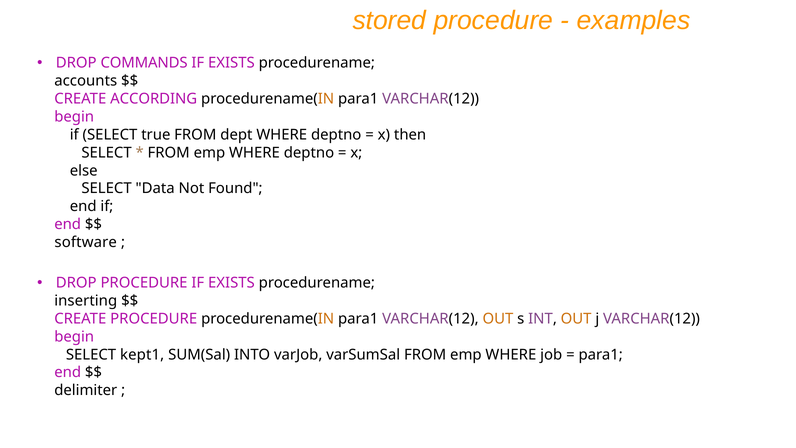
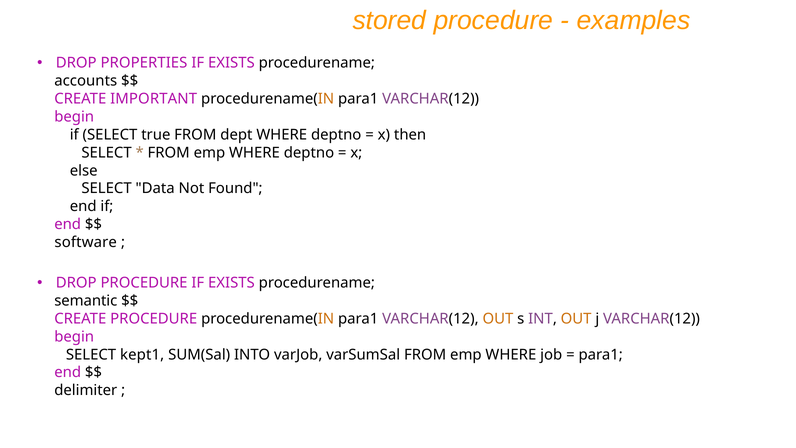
COMMANDS: COMMANDS -> PROPERTIES (144, 63)
ACCORDING: ACCORDING -> IMPORTANT (154, 99)
inserting: inserting -> semantic (86, 301)
